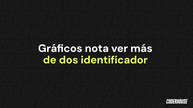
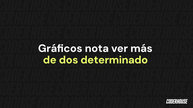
identificador: identificador -> determinado (114, 60)
